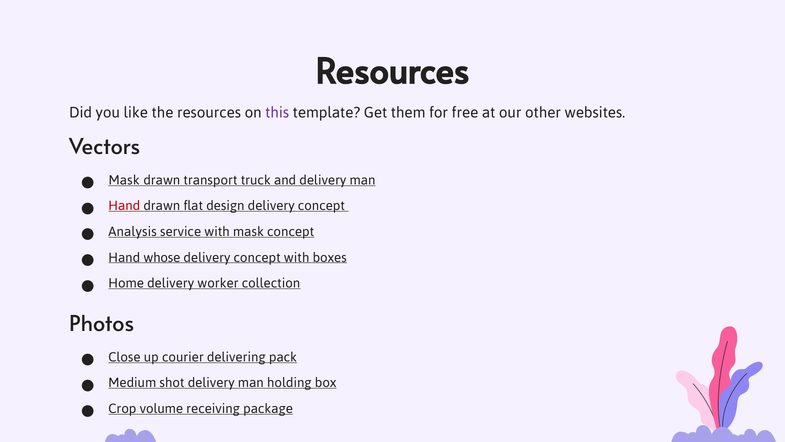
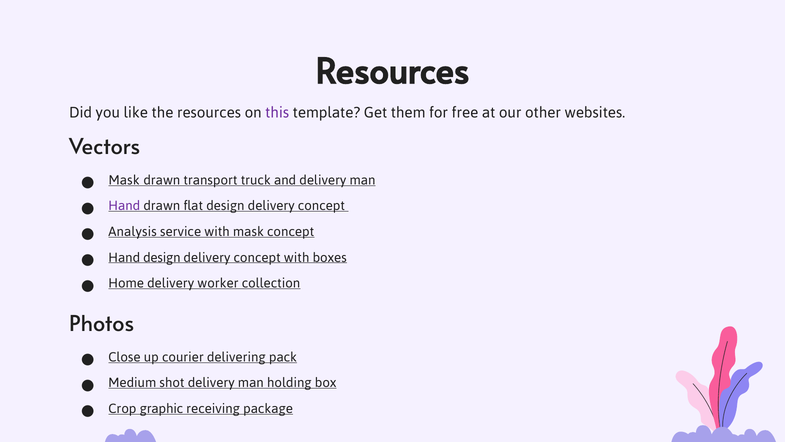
Hand colour: red -> purple (124, 205)
Hand whose: whose -> design (162, 257)
volume: volume -> graphic (161, 408)
